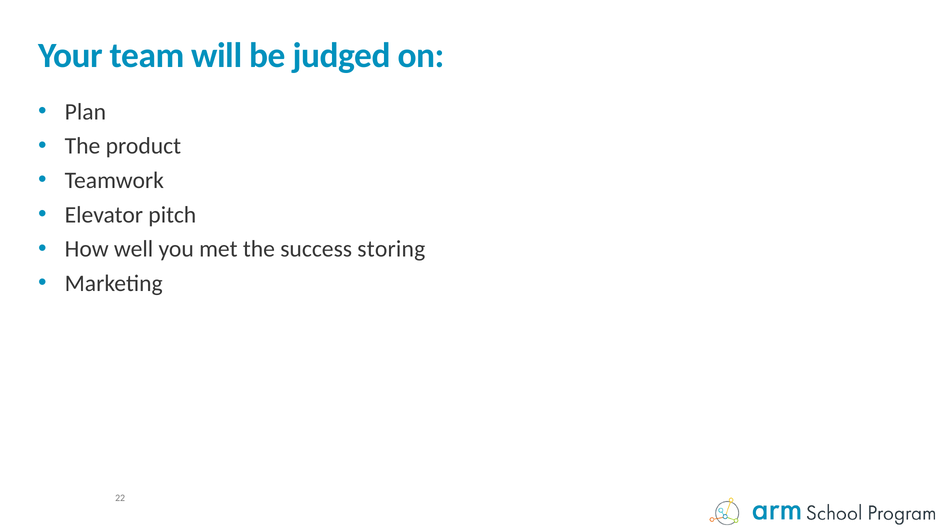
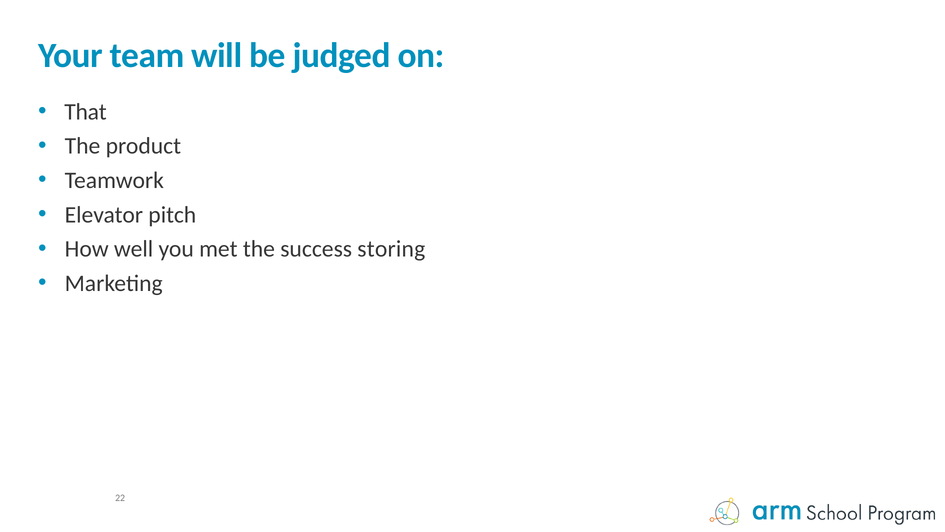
Plan: Plan -> That (86, 112)
